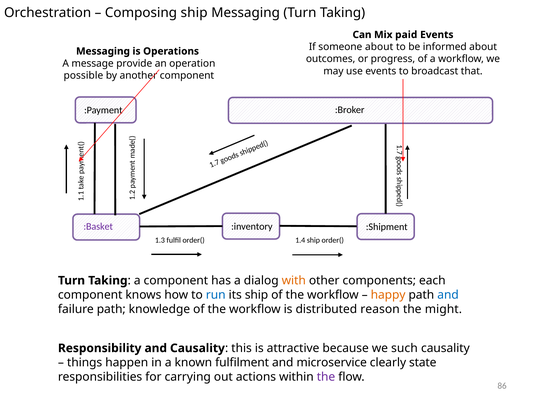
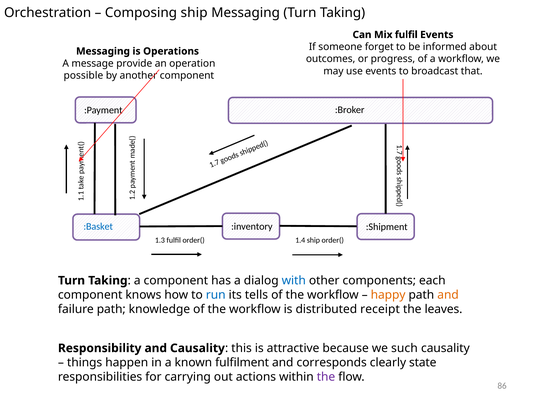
Mix paid: paid -> fulfil (406, 35)
someone about: about -> forget (379, 47)
:Basket colour: purple -> blue (98, 227)
with colour: orange -> blue (294, 281)
its ship: ship -> tells (256, 295)
and colour: blue -> orange (448, 295)
reason: reason -> receipt (380, 309)
might: might -> leaves (444, 309)
microservice: microservice -> corresponds (332, 363)
